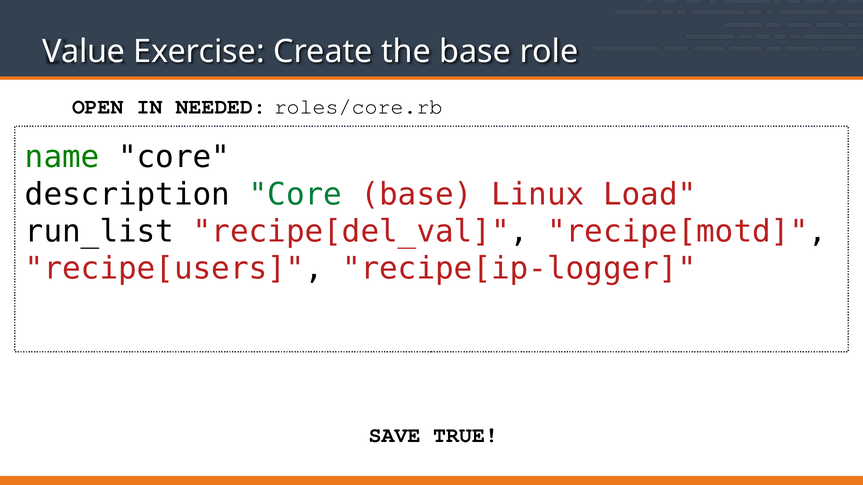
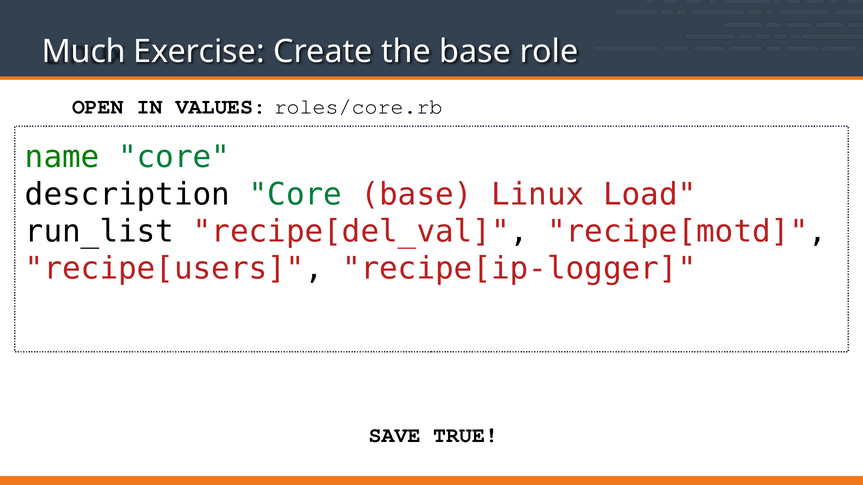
Value: Value -> Much (84, 52)
NEEDED: NEEDED -> VALUES (221, 107)
core colour: black -> green (174, 157)
